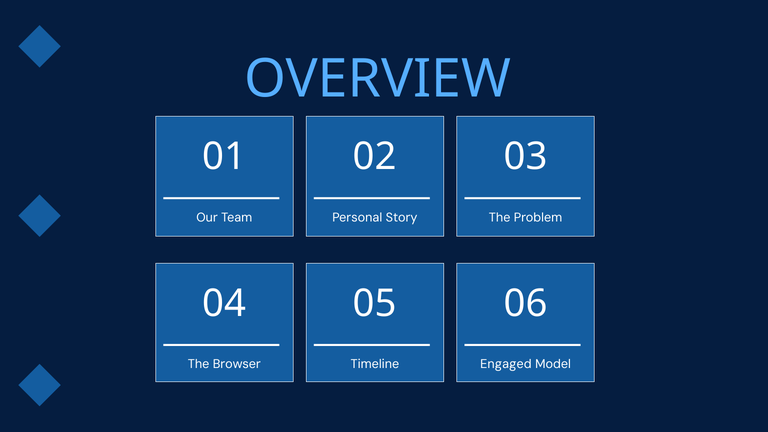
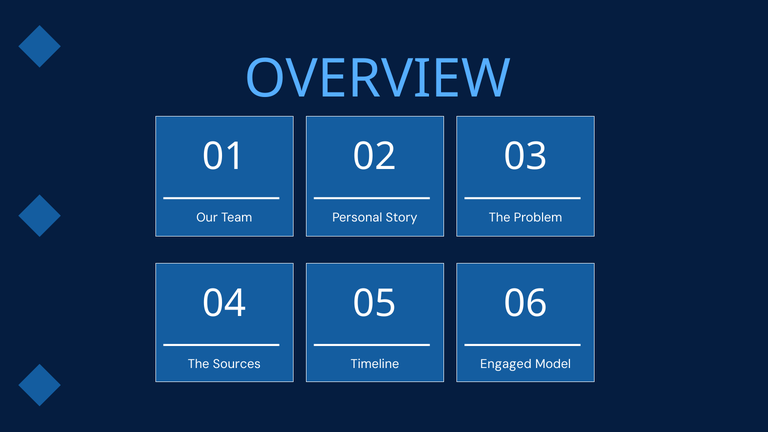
Browser: Browser -> Sources (237, 364)
